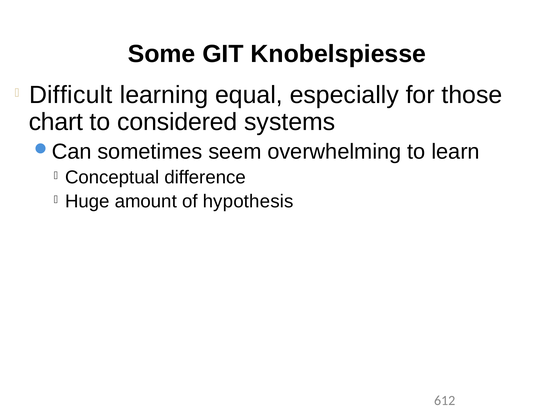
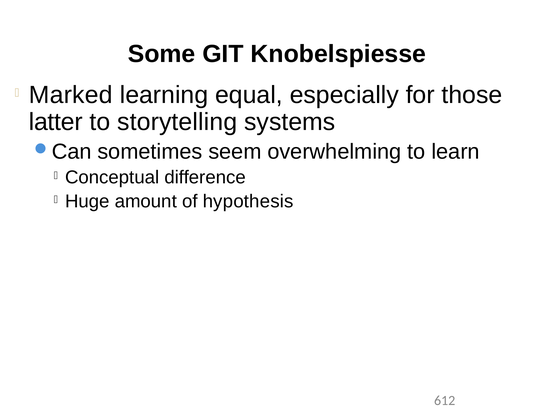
Difficult: Difficult -> Marked (71, 95)
chart: chart -> latter (56, 122)
considered: considered -> storytelling (177, 122)
